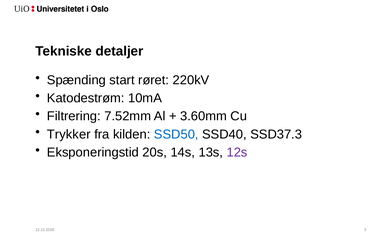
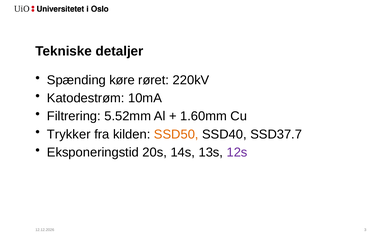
start: start -> køre (122, 80)
7.52mm: 7.52mm -> 5.52mm (128, 116)
3.60mm: 3.60mm -> 1.60mm (203, 116)
SSD50 colour: blue -> orange (176, 135)
SSD37.3: SSD37.3 -> SSD37.7 (276, 135)
